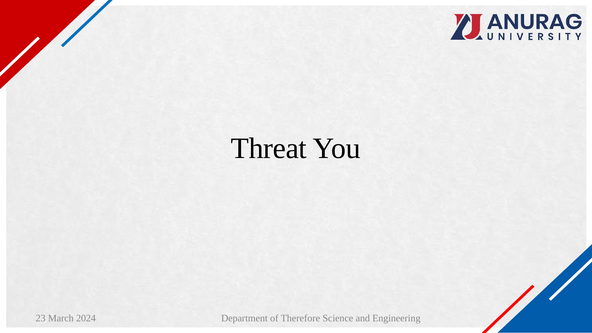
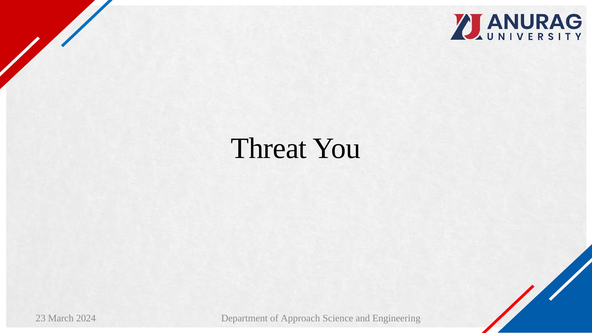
Therefore: Therefore -> Approach (300, 318)
